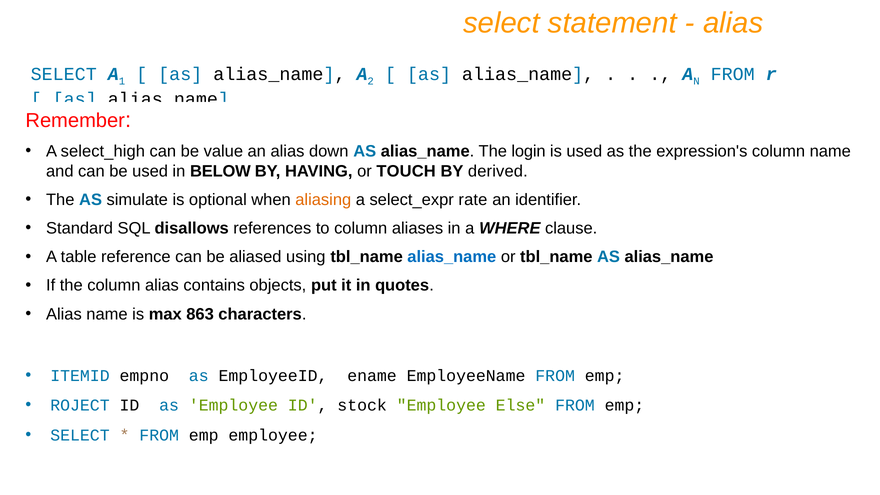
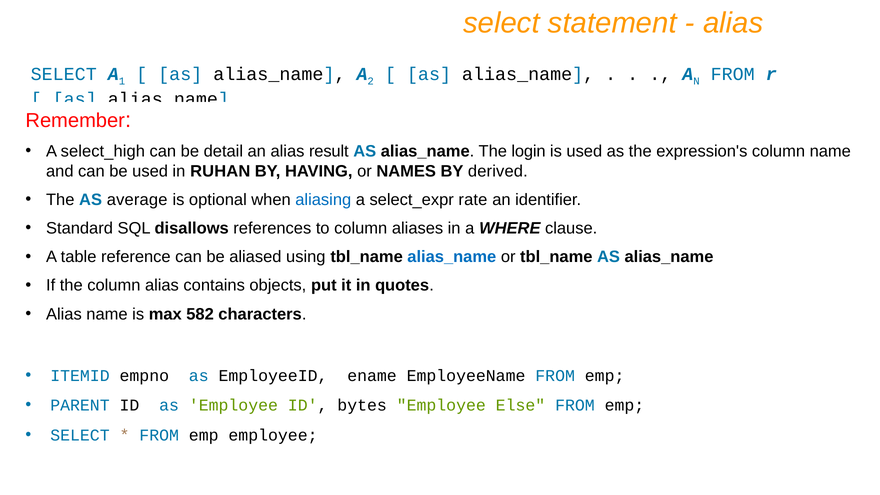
value: value -> detail (223, 151)
down: down -> result (329, 151)
BELOW: BELOW -> RUHAN (220, 171)
TOUCH: TOUCH -> NAMES (406, 171)
simulate: simulate -> average (137, 200)
aliasing colour: orange -> blue (323, 200)
863: 863 -> 582 (200, 314)
ROJECT: ROJECT -> PARENT (80, 405)
stock: stock -> bytes (362, 405)
